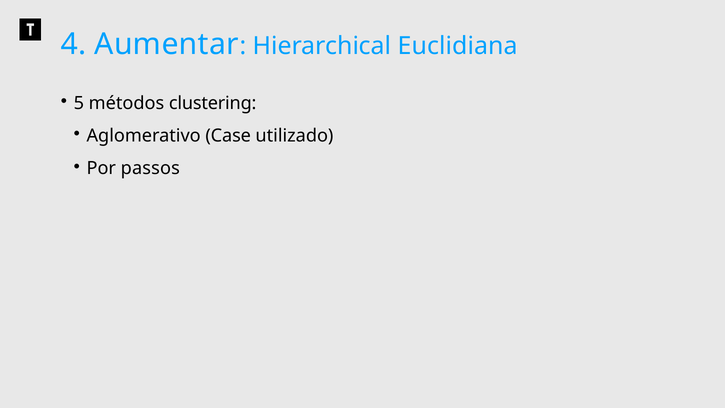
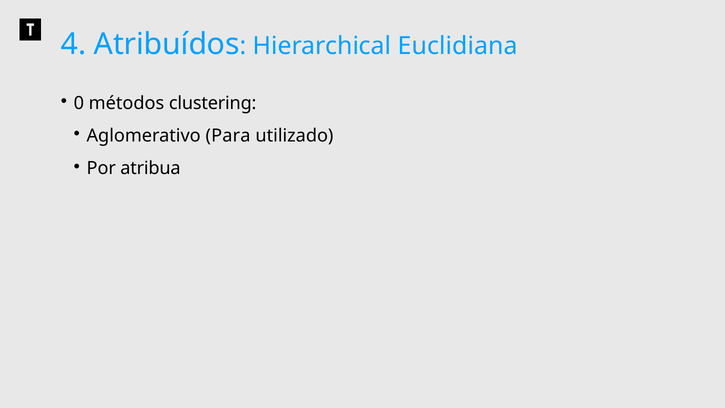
Aumentar: Aumentar -> Atribuídos (167, 44)
5: 5 -> 0 (79, 103)
Case: Case -> Para (228, 136)
passos: passos -> atribua (150, 168)
